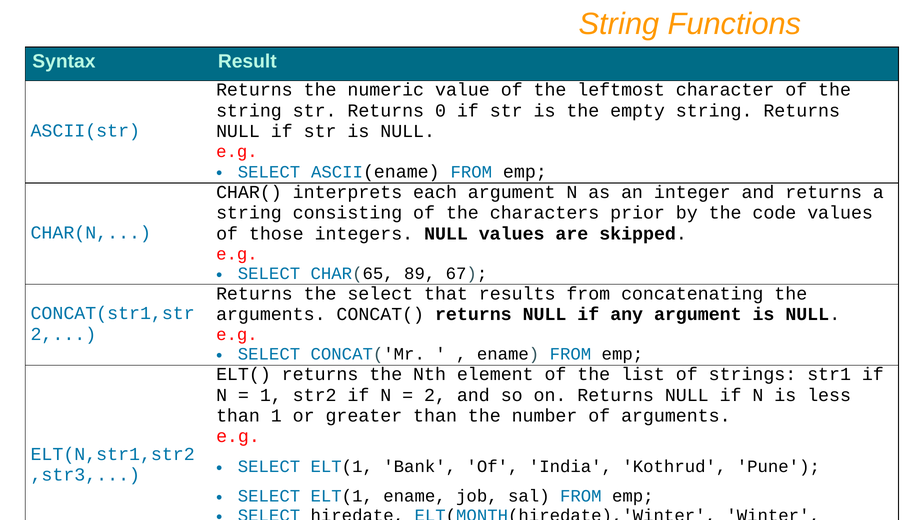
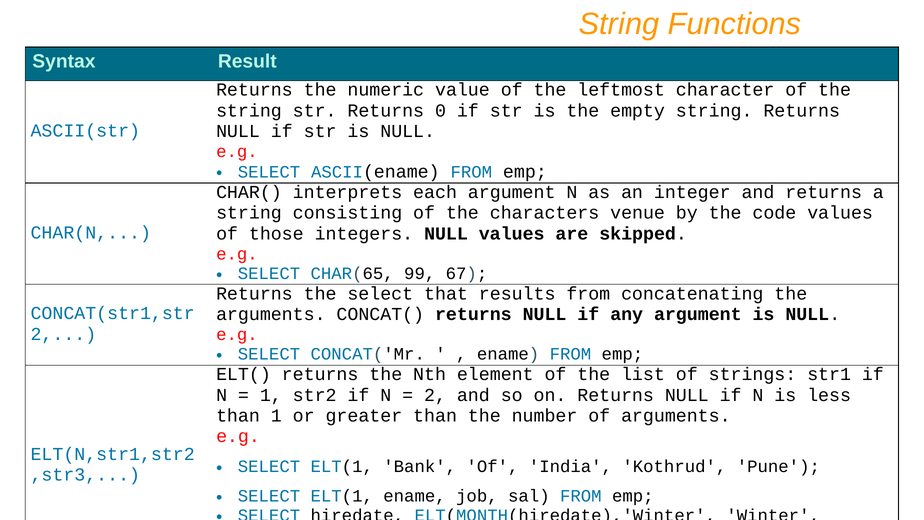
prior: prior -> venue (638, 213)
89: 89 -> 99 (420, 273)
